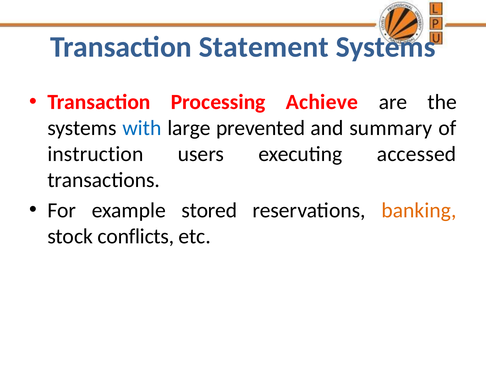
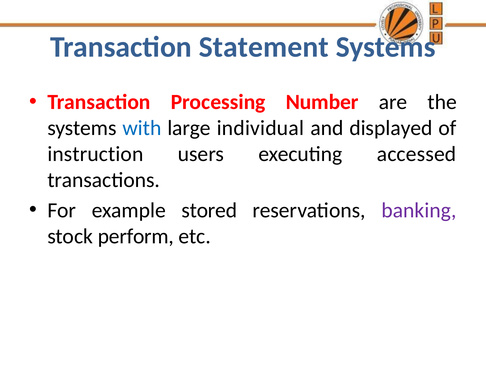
Achieve: Achieve -> Number (322, 102)
prevented: prevented -> individual (260, 128)
summary: summary -> displayed (391, 128)
banking colour: orange -> purple (419, 210)
conflicts: conflicts -> perform (136, 236)
